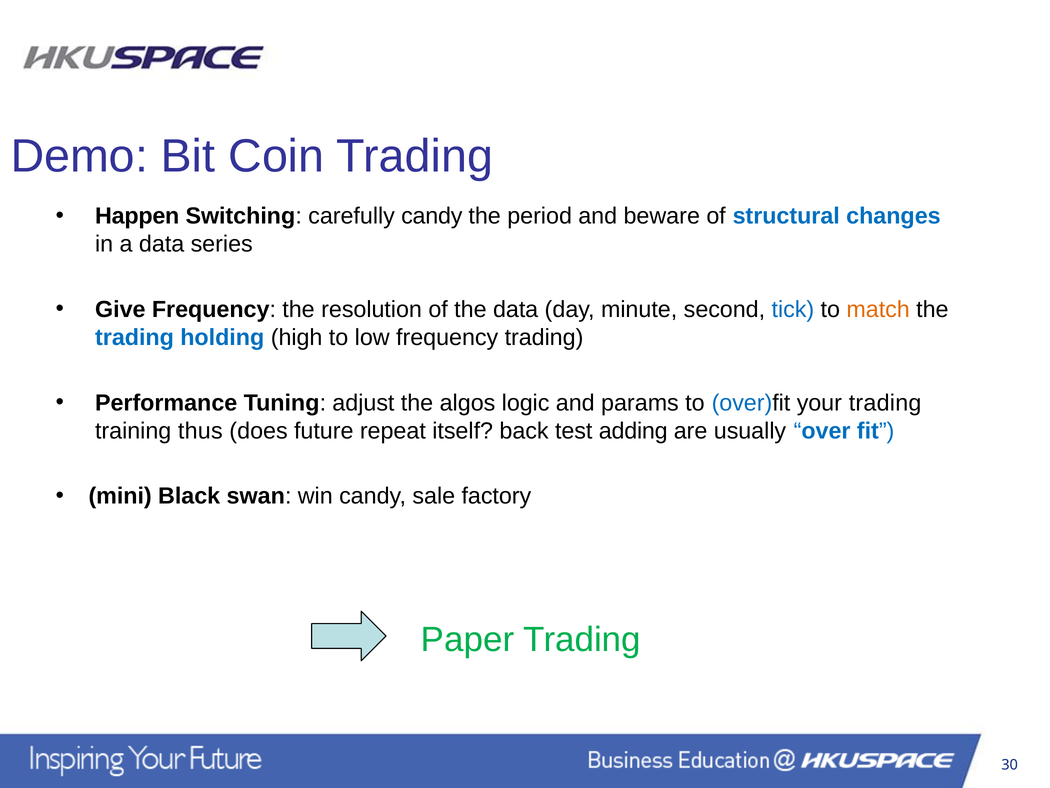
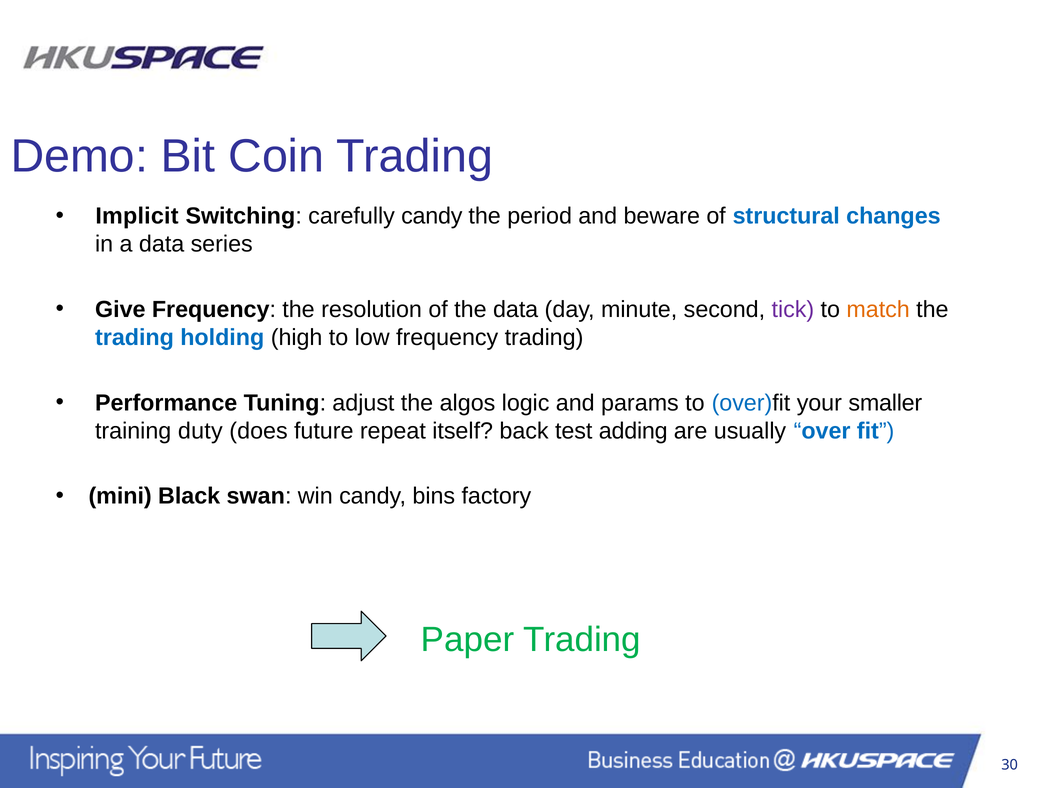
Happen: Happen -> Implicit (137, 216)
tick colour: blue -> purple (793, 309)
your trading: trading -> smaller (885, 403)
thus: thus -> duty (200, 431)
sale: sale -> bins (434, 496)
